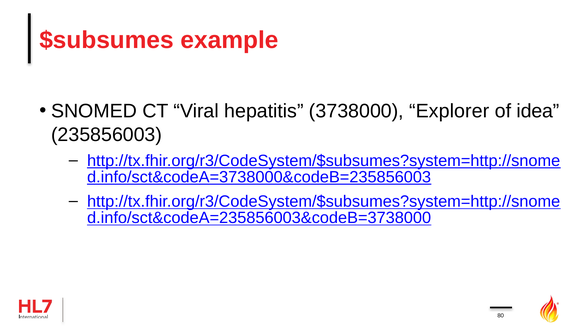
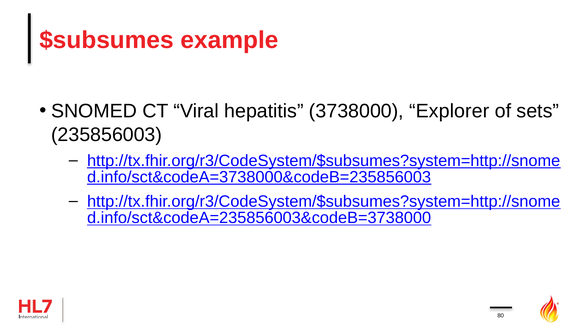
idea: idea -> sets (538, 111)
